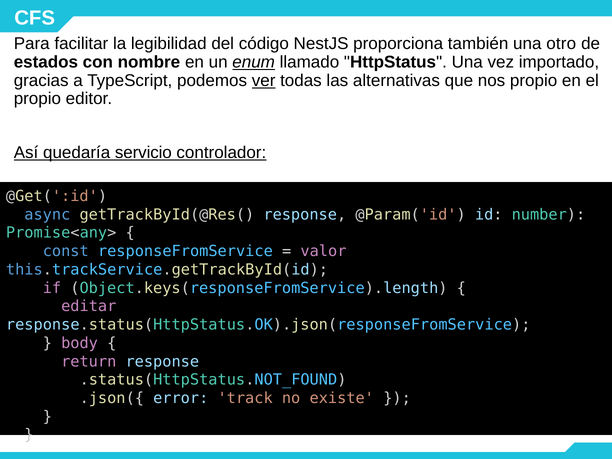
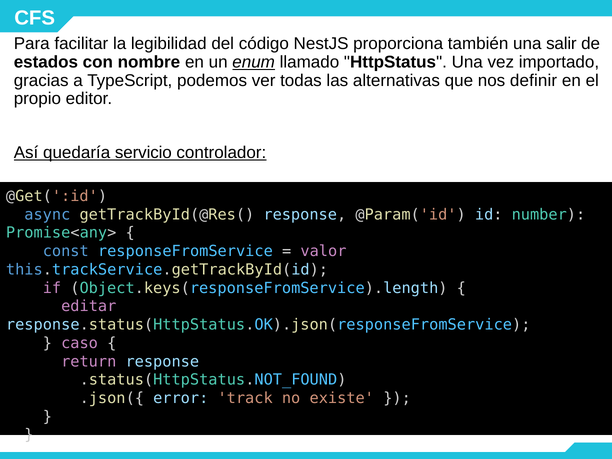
otro: otro -> salir (561, 44)
ver underline: present -> none (264, 80)
nos propio: propio -> definir (534, 80)
body: body -> caso (80, 343)
